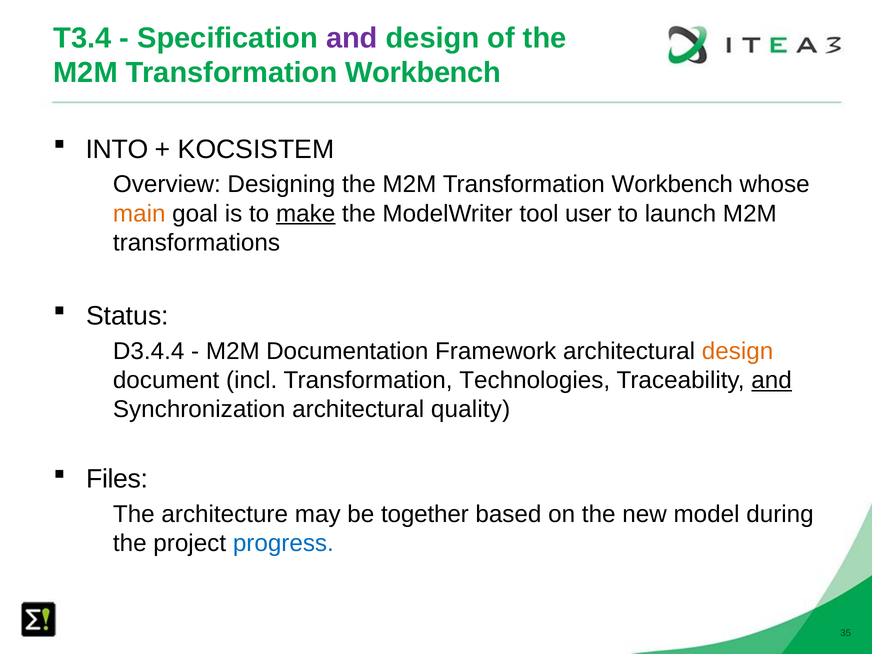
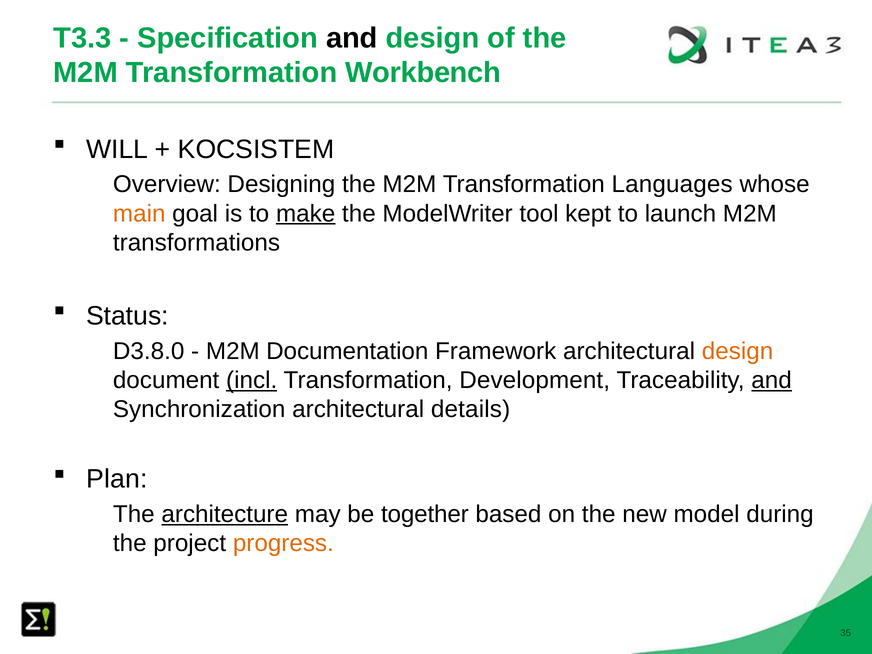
T3.4: T3.4 -> T3.3 (82, 38)
and colour: purple -> black (352, 38)
INTO: INTO -> WILL (117, 149)
Workbench: Workbench -> Languages (672, 184)
user: user -> kept (588, 214)
D3.4.4: D3.4.4 -> D3.8.0 (149, 351)
incl underline: none -> present (252, 380)
Technologies: Technologies -> Development (535, 380)
quality: quality -> details (471, 409)
Files: Files -> Plan (117, 479)
architecture underline: none -> present (225, 514)
progress colour: blue -> orange (283, 543)
